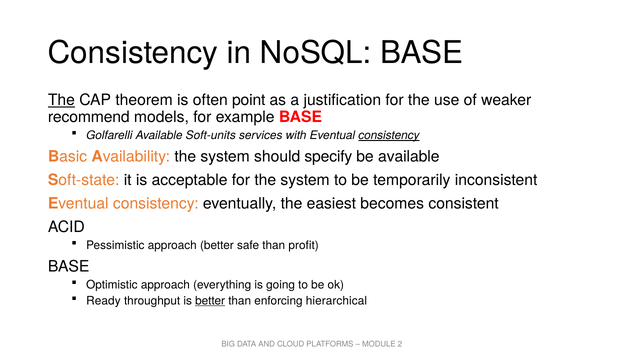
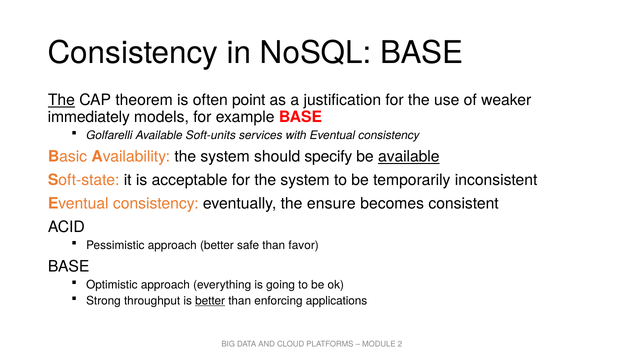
recommend: recommend -> immediately (89, 117)
consistency underline: present -> none (389, 135)
available underline: none -> present (409, 157)
easiest: easiest -> ensure (331, 204)
profit: profit -> favor (304, 245)
Ready: Ready -> Strong (103, 301)
hierarchical: hierarchical -> applications (337, 301)
